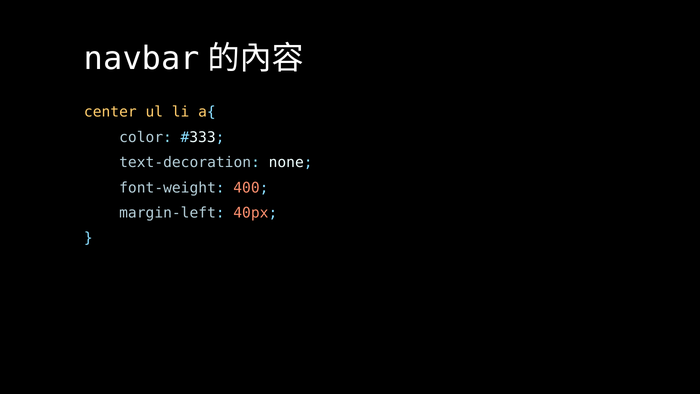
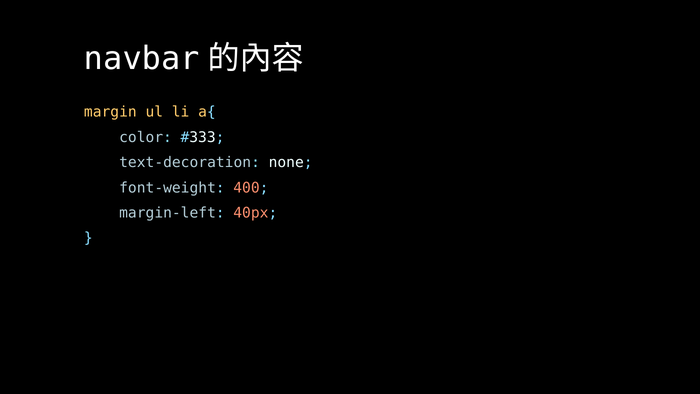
center: center -> margin (110, 112)
